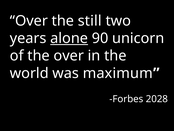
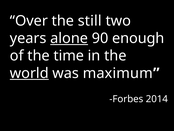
unicorn: unicorn -> enough (138, 38)
the over: over -> time (69, 56)
world underline: none -> present (29, 73)
2028: 2028 -> 2014 (157, 99)
